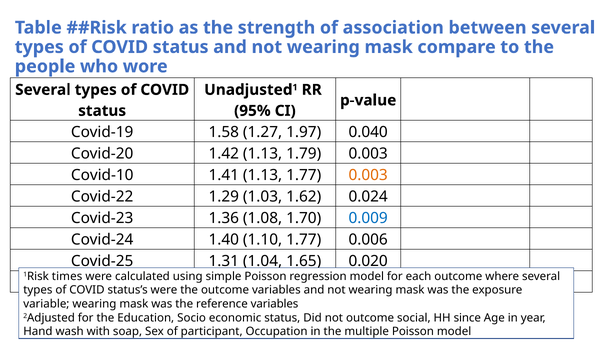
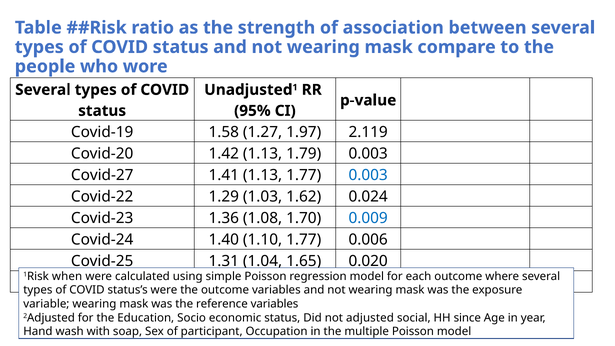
0.040: 0.040 -> 2.119 (368, 132)
Covid-10: Covid-10 -> Covid-27 (102, 175)
0.003 colour: orange -> blue (368, 175)
times: times -> when (67, 276)
not outcome: outcome -> adjusted (370, 318)
